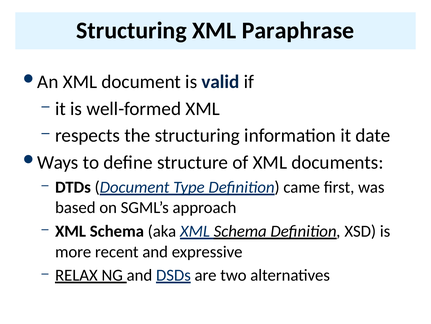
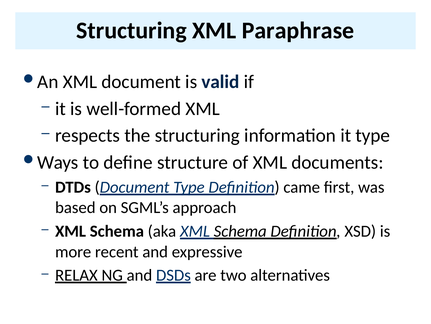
it date: date -> type (373, 135)
